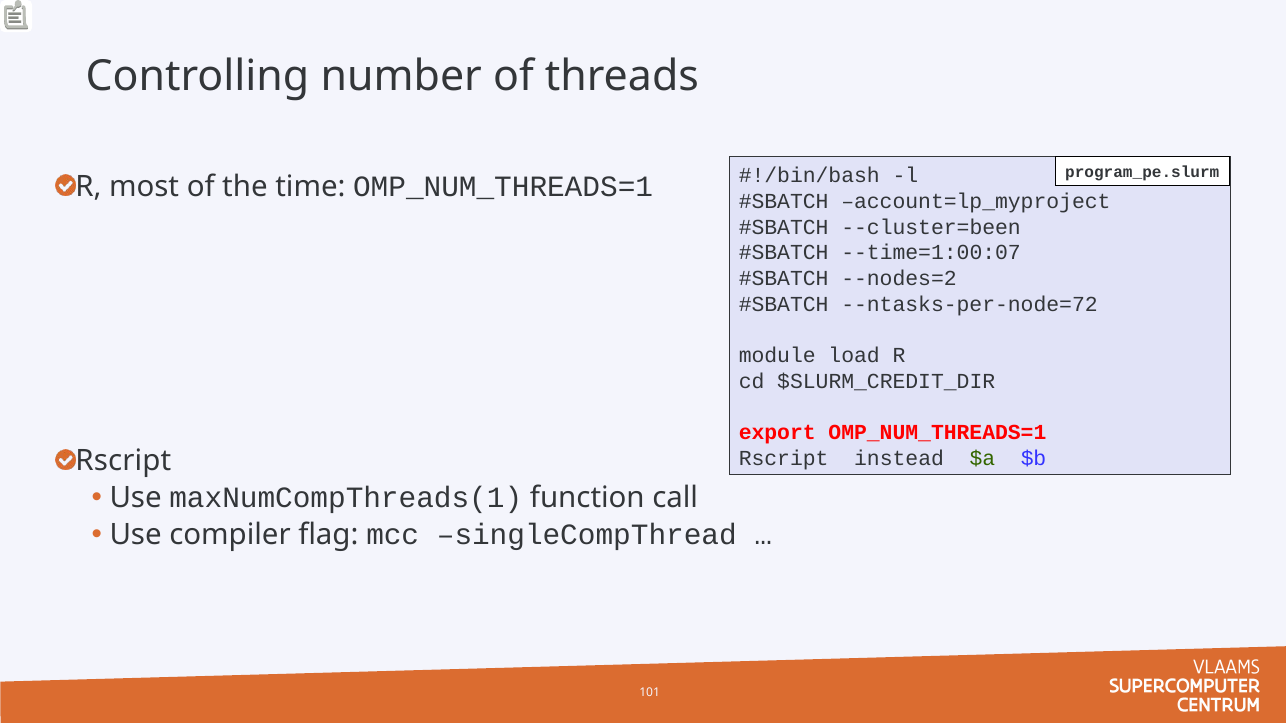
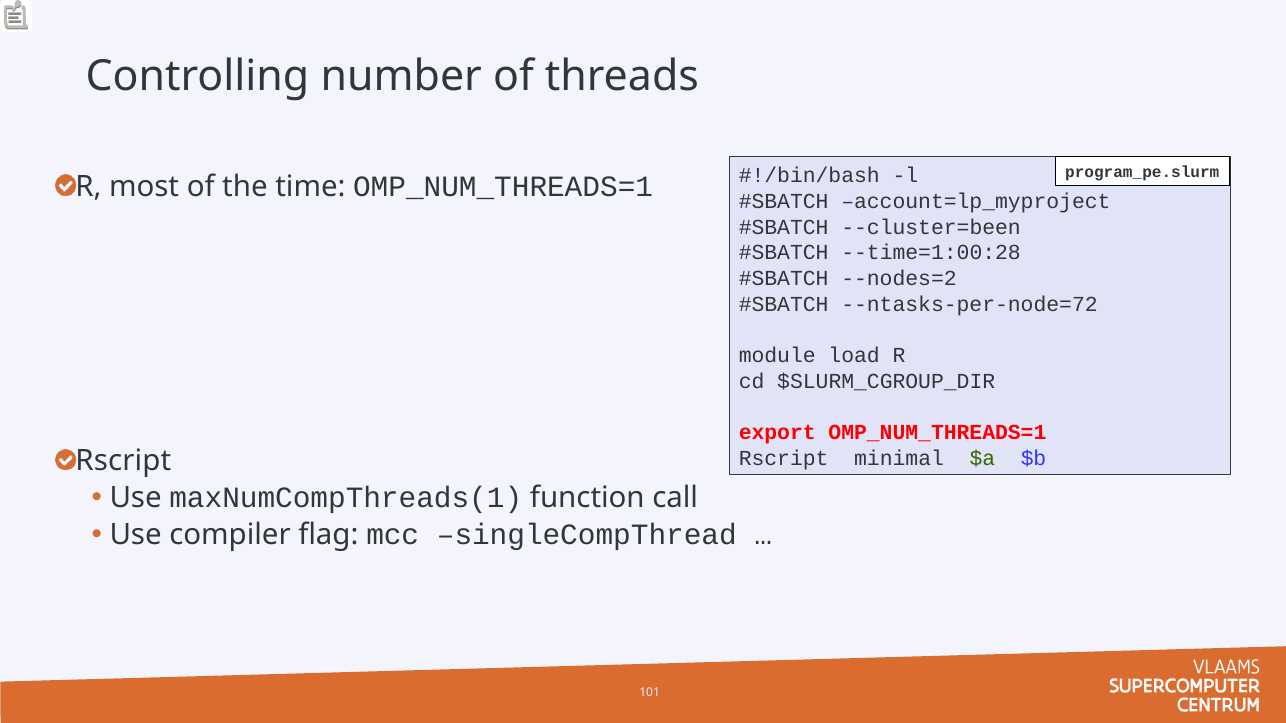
--time=1:00:07: --time=1:00:07 -> --time=1:00:28 (931, 253)
$SLURM_CREDIT_DIR: $SLURM_CREDIT_DIR -> $SLURM_CGROUP_DIR (886, 381)
instead: instead -> minimal (899, 458)
